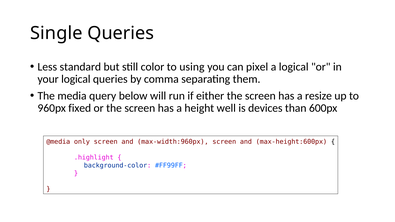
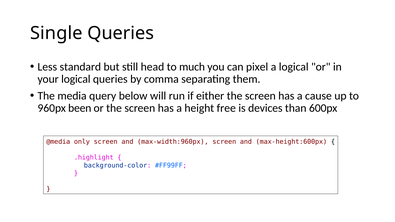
color: color -> head (152, 67)
using: using -> much (192, 67)
resize: resize -> cause (318, 96)
fixed: fixed -> been (80, 108)
well: well -> free (226, 108)
